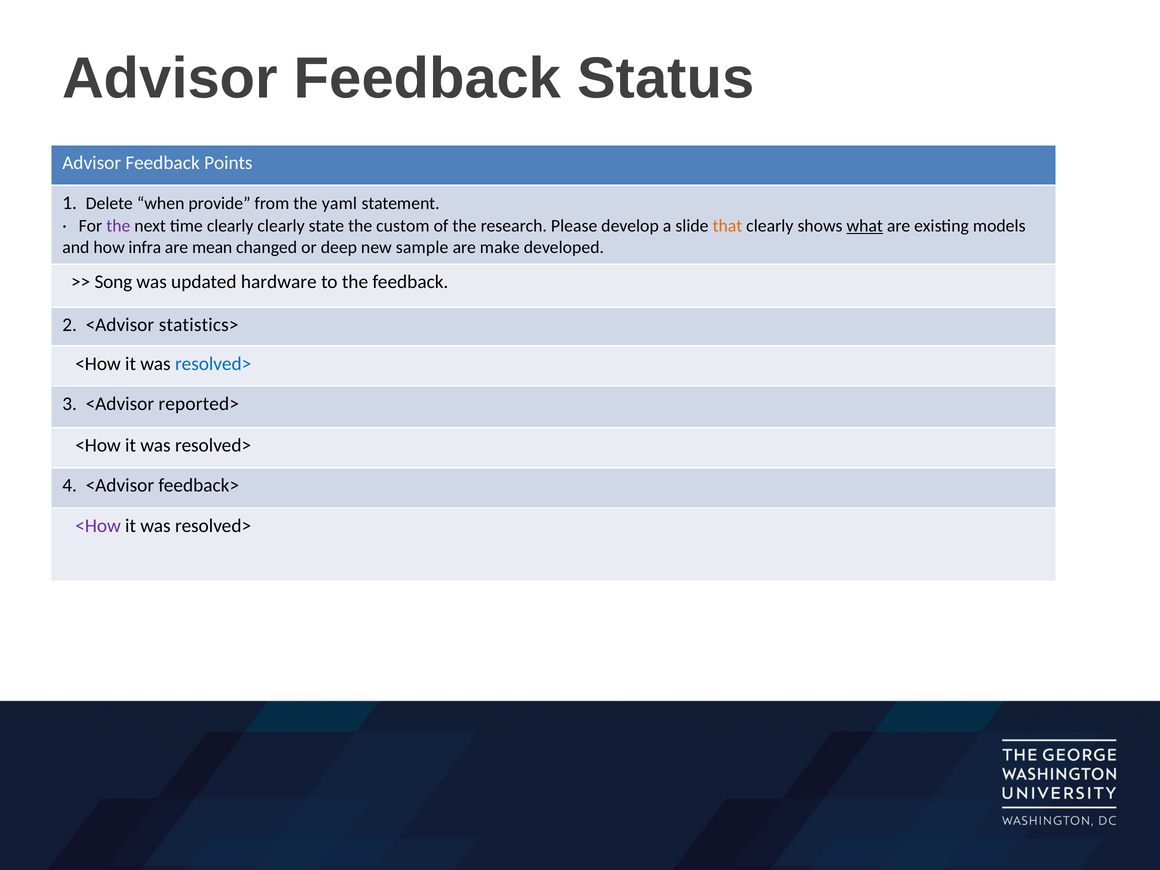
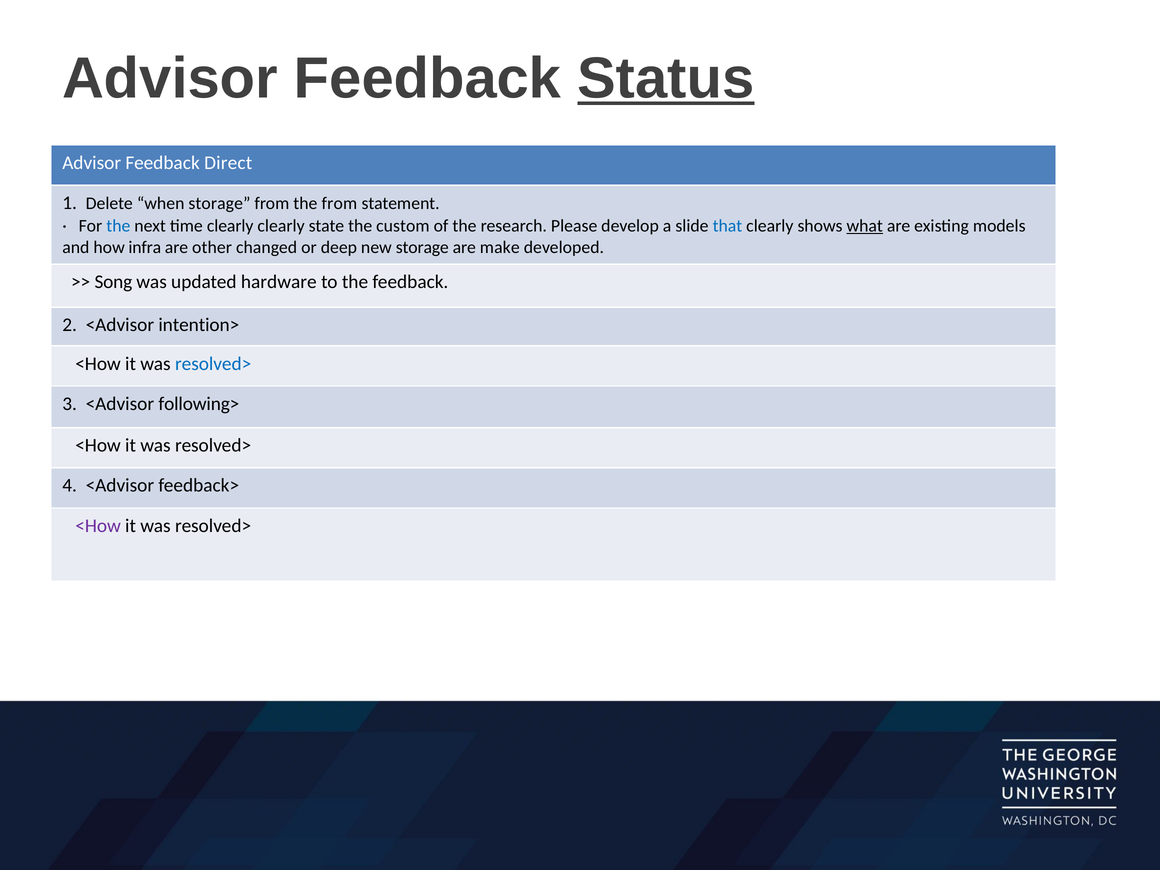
Status underline: none -> present (666, 78)
Points: Points -> Direct (228, 163)
when provide: provide -> storage (219, 203)
the yaml: yaml -> from (339, 203)
the colour: purple -> blue (118, 226)
that colour: orange -> blue (727, 226)
mean: mean -> other (212, 248)
new sample: sample -> storage (422, 248)
statistics>: statistics> -> intention> (199, 325)
reported>: reported> -> following> (199, 404)
